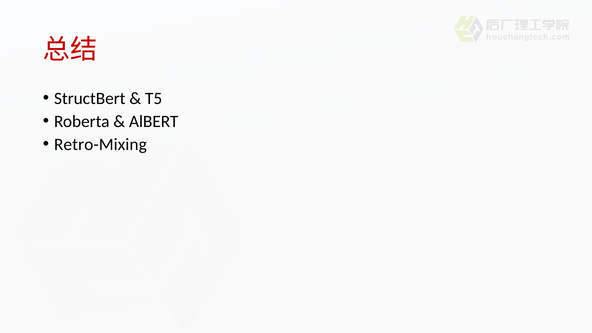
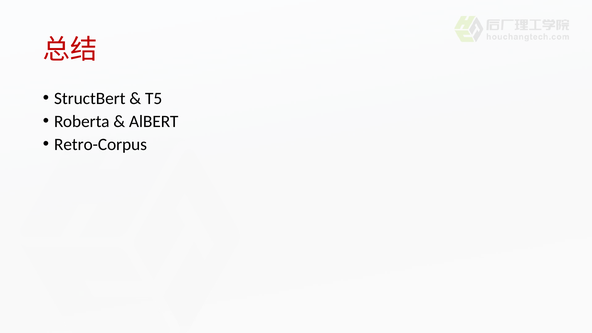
Retro-Mixing: Retro-Mixing -> Retro-Corpus (100, 144)
